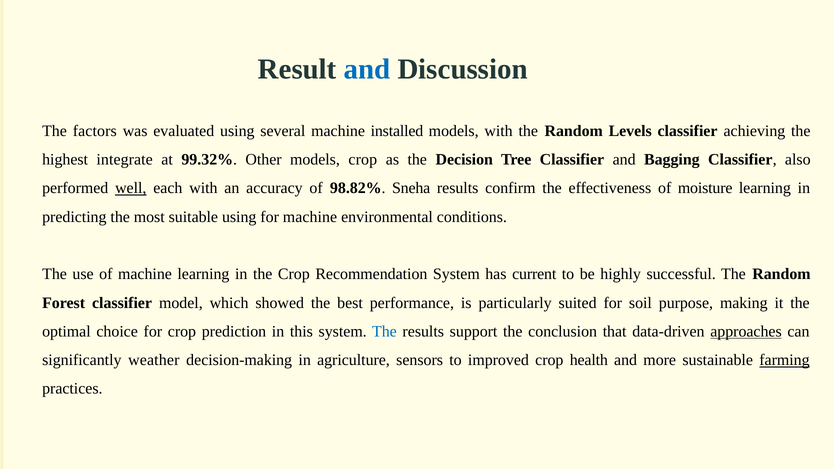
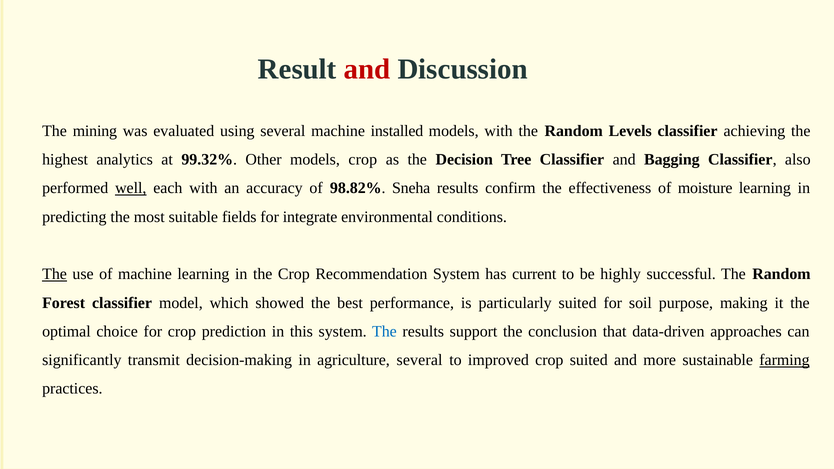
and colour: blue -> red (367, 69)
factors: factors -> mining (95, 131)
integrate: integrate -> analytics (125, 160)
suitable using: using -> fields (239, 217)
for machine: machine -> integrate (310, 217)
The underline: none -> present (55, 274)
approaches underline: present -> none (746, 331)
weather: weather -> transmit (154, 360)
agriculture sensors: sensors -> several (420, 360)
crop health: health -> suited (589, 360)
